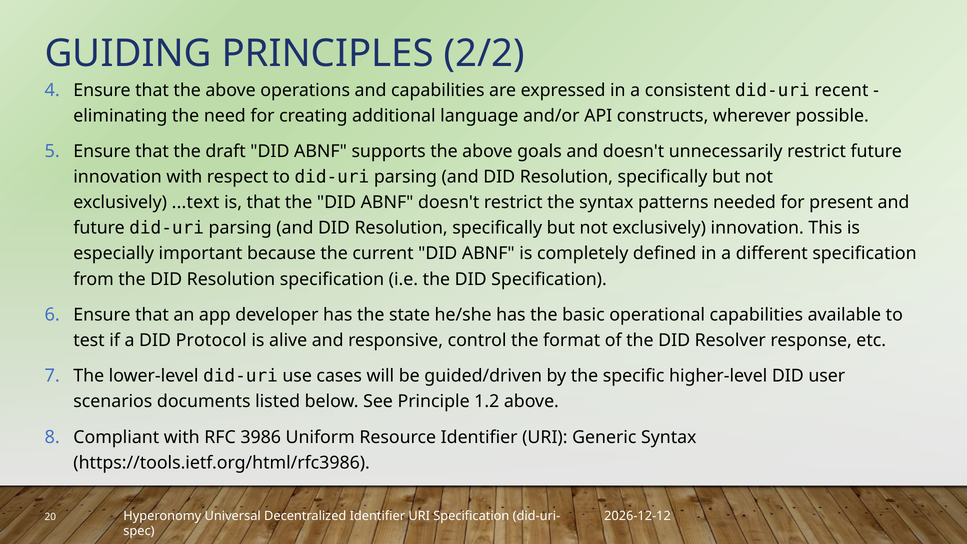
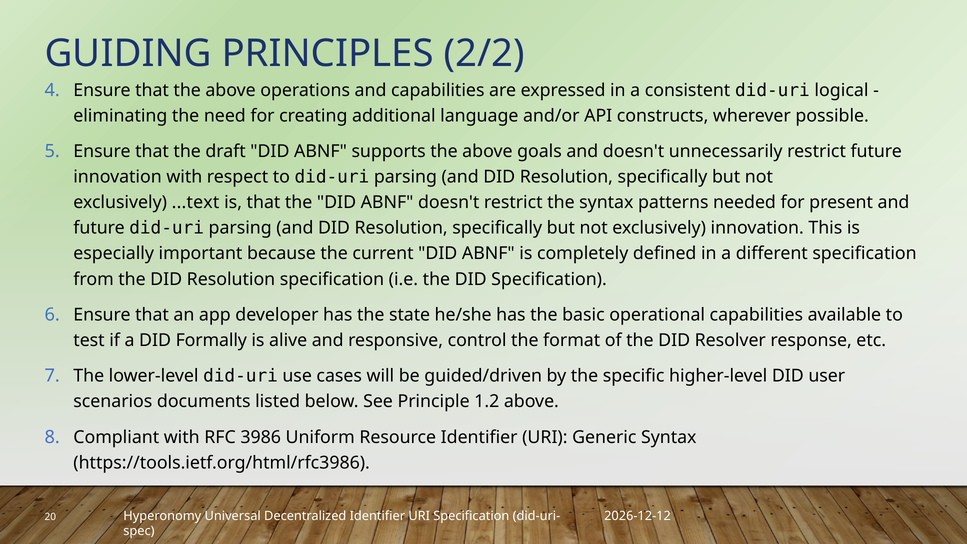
recent: recent -> logical (841, 90)
Protocol: Protocol -> Formally (211, 340)
